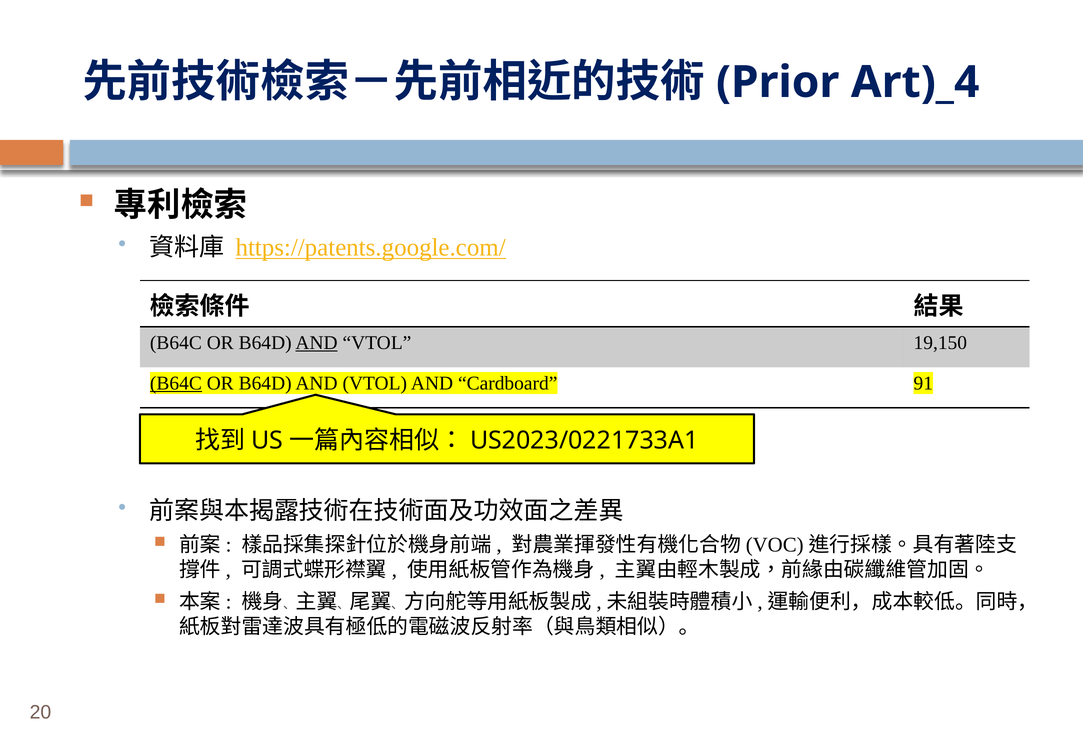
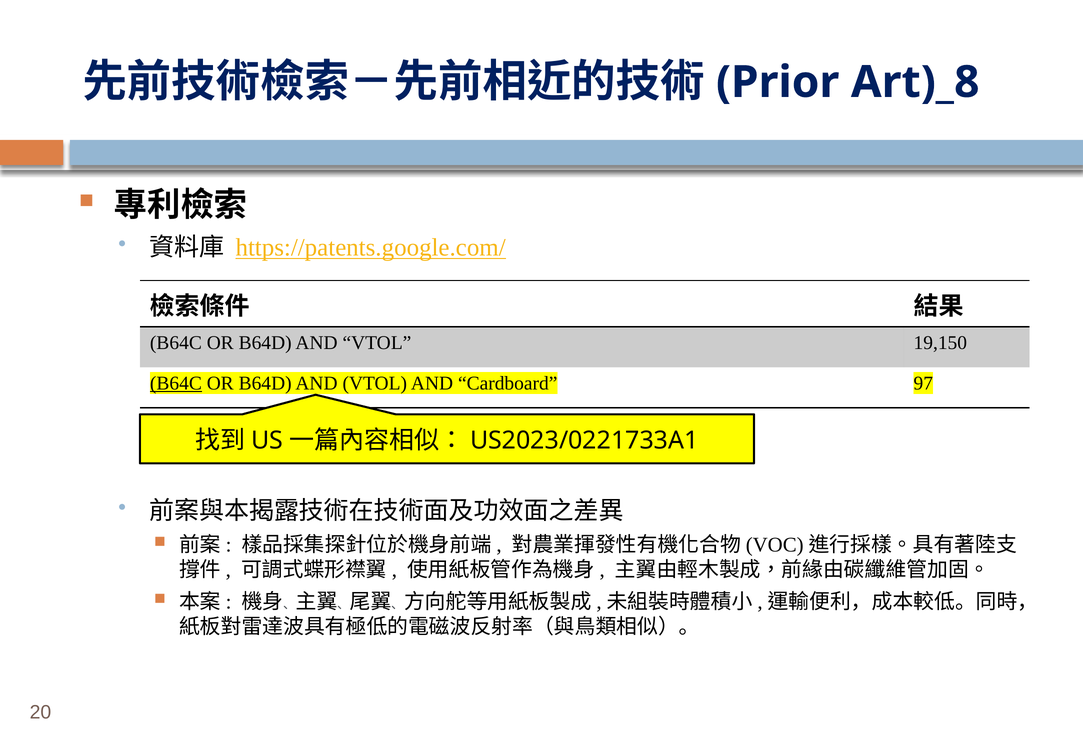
Art)_4: Art)_4 -> Art)_8 (915, 82)
AND underline: present -> none (317, 343)
91: 91 -> 97 (923, 383)
